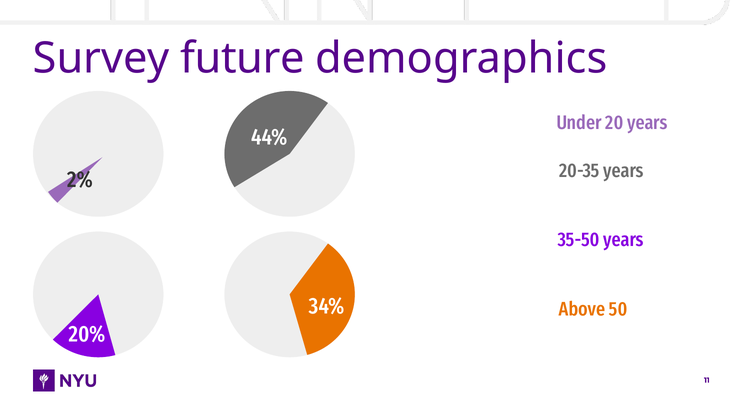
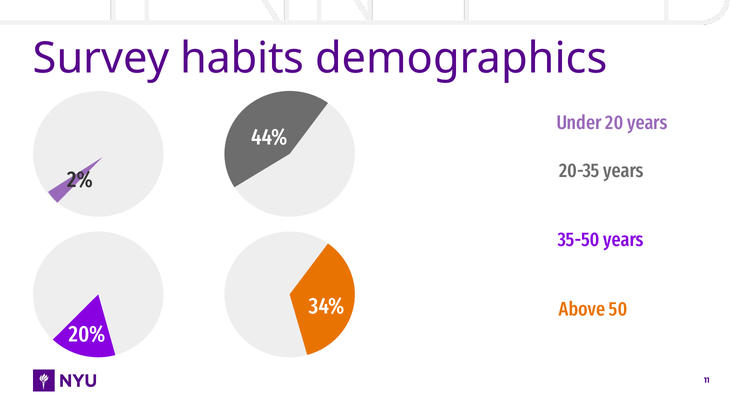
future: future -> habits (242, 58)
